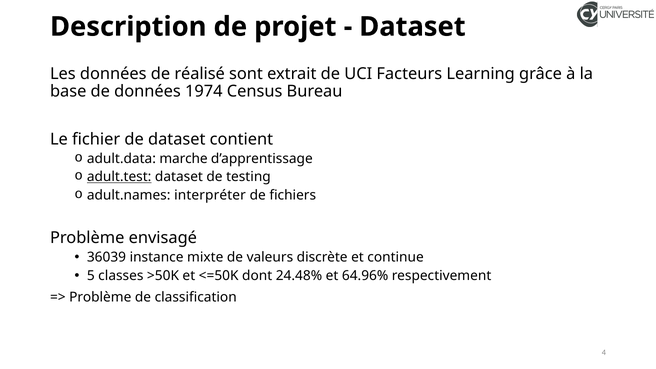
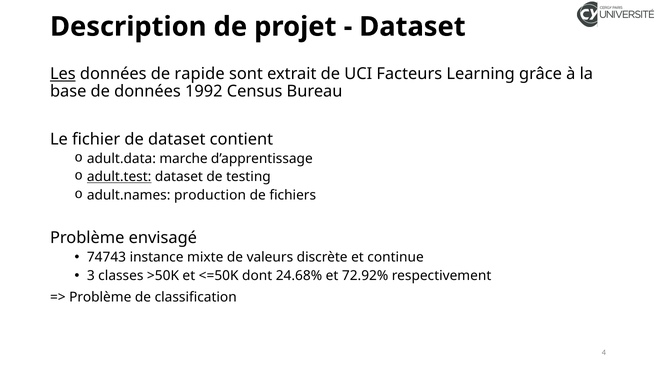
Les underline: none -> present (63, 74)
réalisé: réalisé -> rapide (200, 74)
1974: 1974 -> 1992 (204, 91)
interpréter: interpréter -> production (210, 195)
36039: 36039 -> 74743 (106, 257)
5: 5 -> 3 (91, 276)
24.48%: 24.48% -> 24.68% (299, 276)
64.96%: 64.96% -> 72.92% (365, 276)
